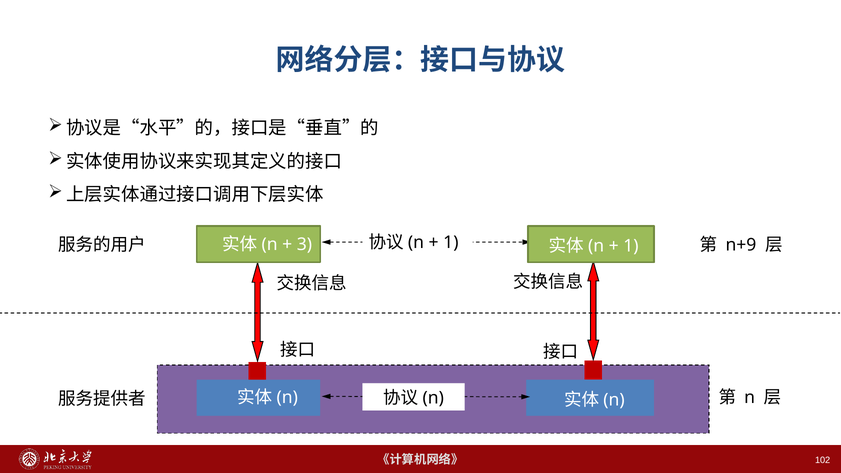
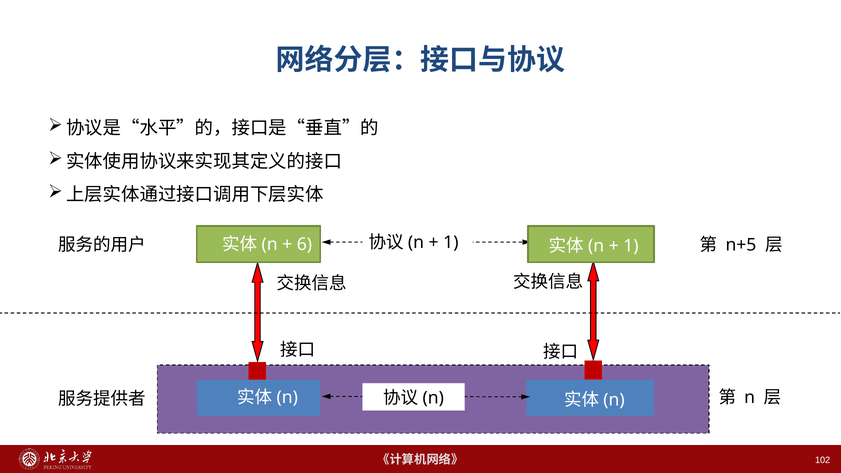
3: 3 -> 6 (304, 244)
n+9: n+9 -> n+5 (741, 245)
